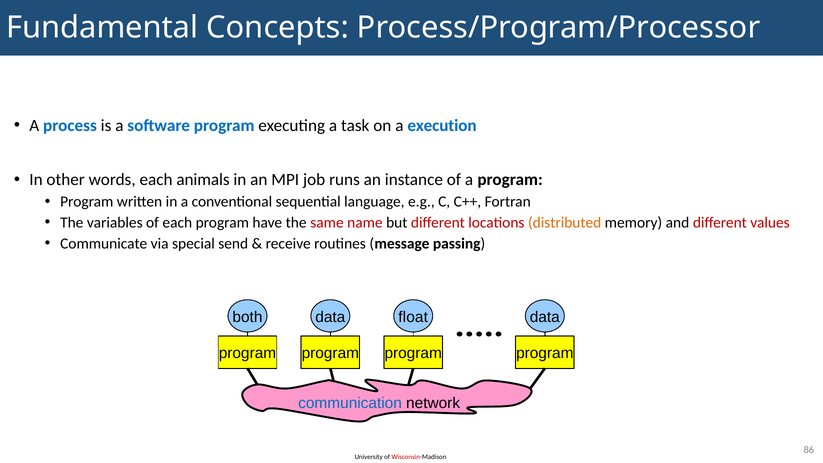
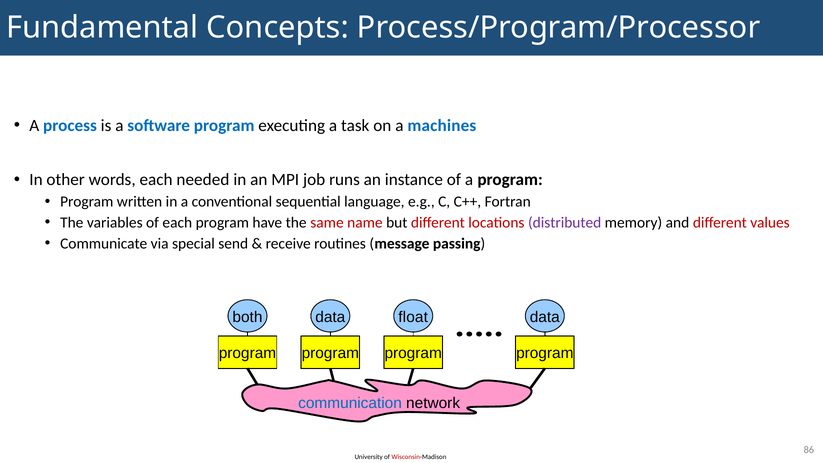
execution: execution -> machines (442, 125)
animals: animals -> needed (203, 180)
distributed colour: orange -> purple (565, 222)
